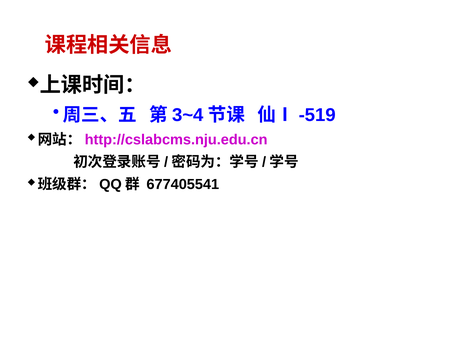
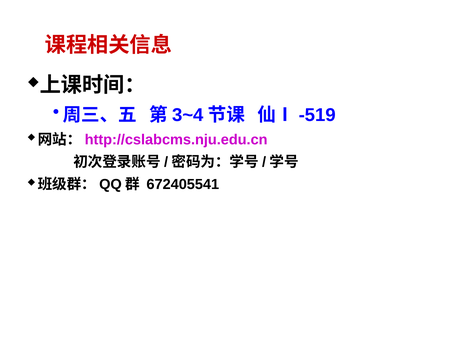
677405541: 677405541 -> 672405541 (183, 184)
